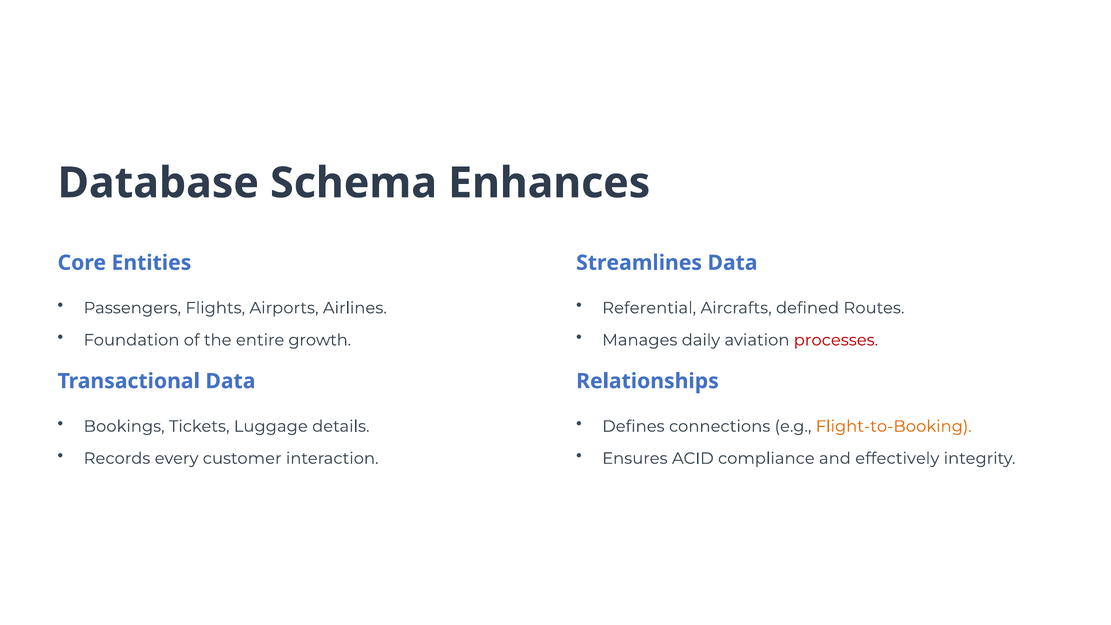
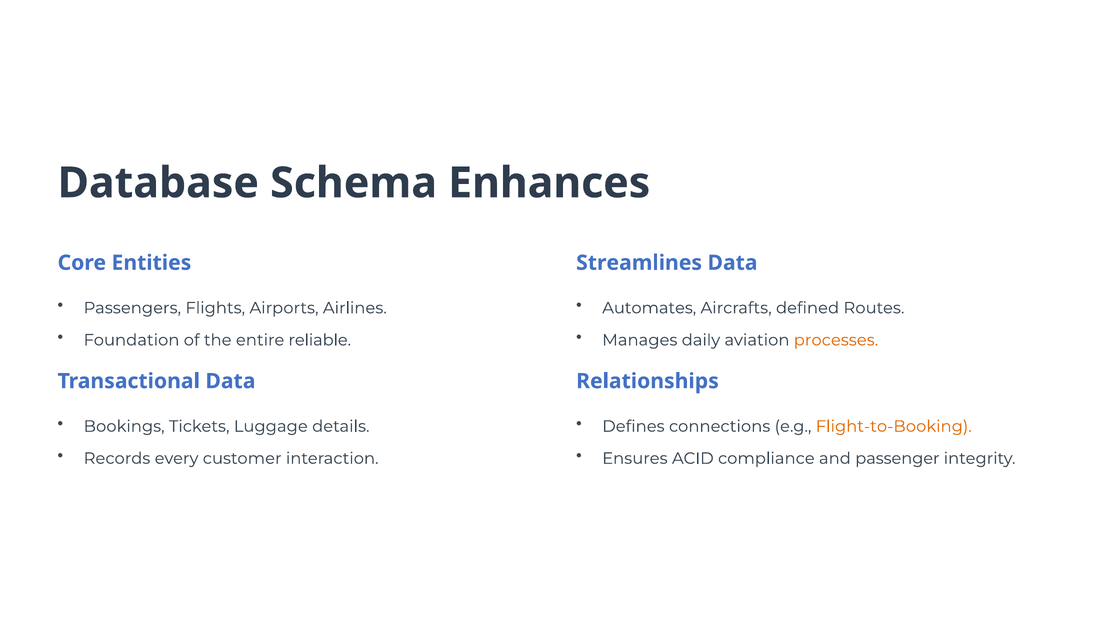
Referential: Referential -> Automates (649, 308)
growth: growth -> reliable (320, 340)
processes colour: red -> orange (836, 340)
effectively: effectively -> passenger (897, 458)
